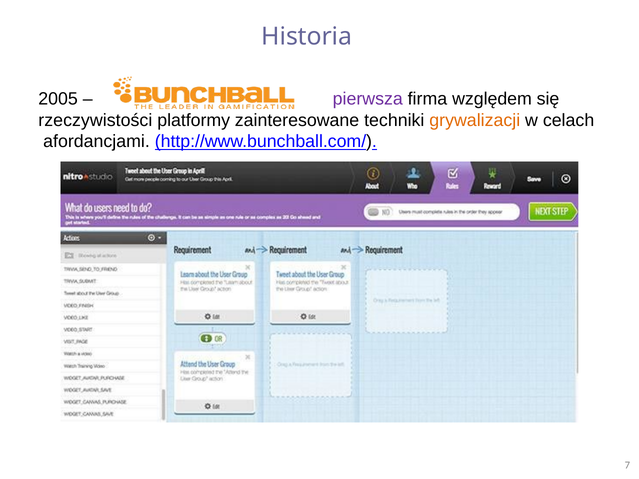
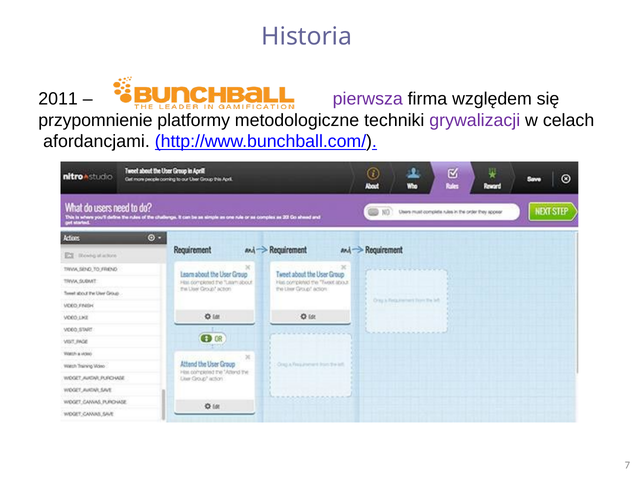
2005: 2005 -> 2011 (58, 99)
rzeczywistości: rzeczywistości -> przypomnienie (95, 120)
zainteresowane: zainteresowane -> metodologiczne (297, 120)
grywalizacji colour: orange -> purple (475, 120)
